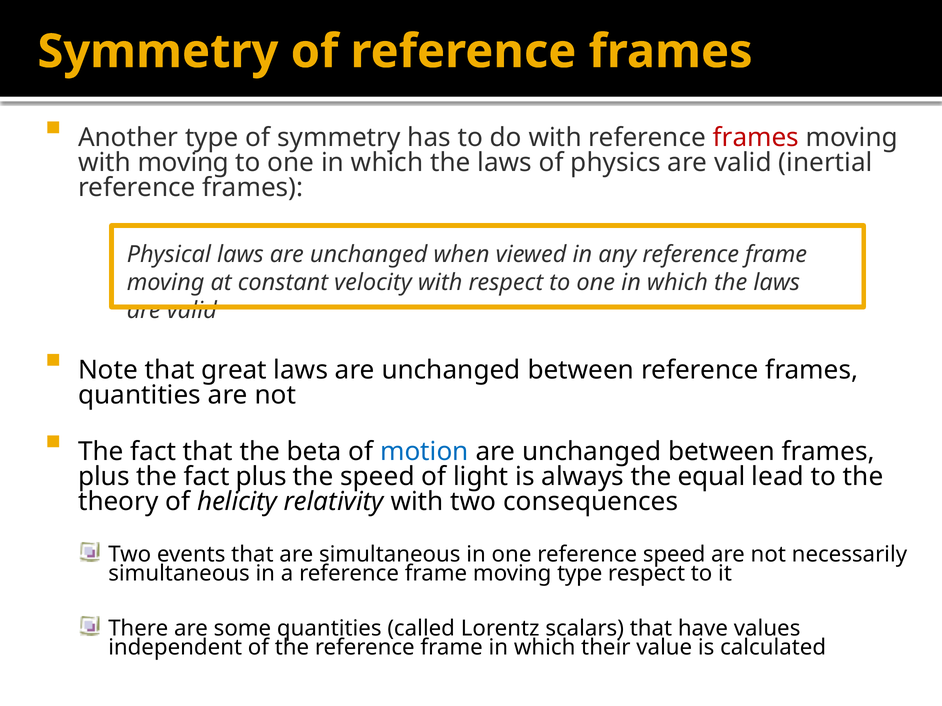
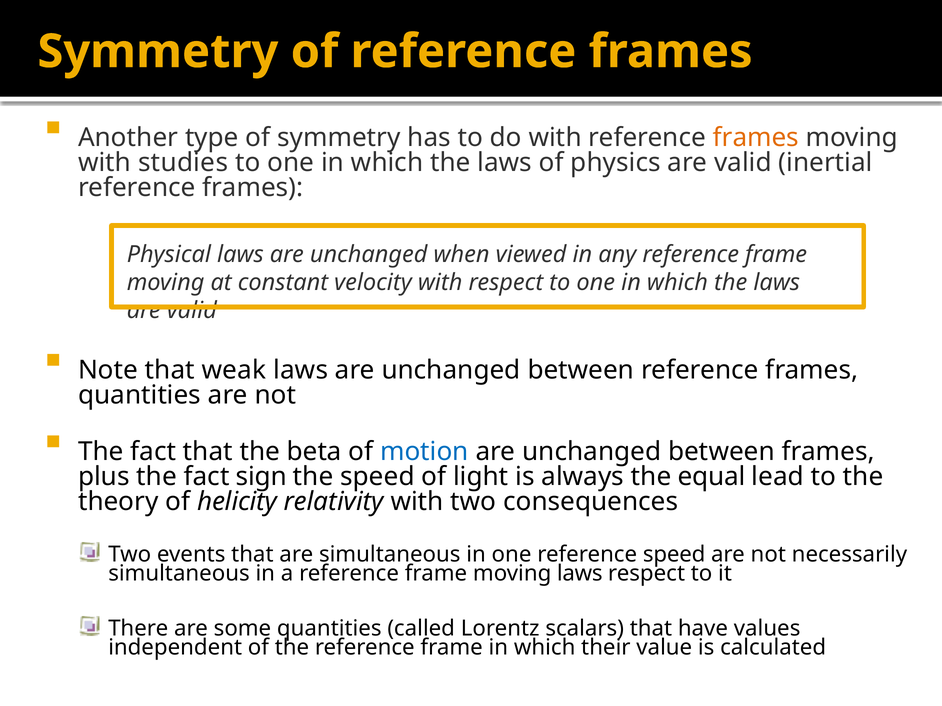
frames colour: red -> orange (756, 138)
with moving: moving -> studies (183, 163)
great: great -> weak (234, 370)
fact plus: plus -> sign (261, 477)
moving type: type -> laws (580, 574)
